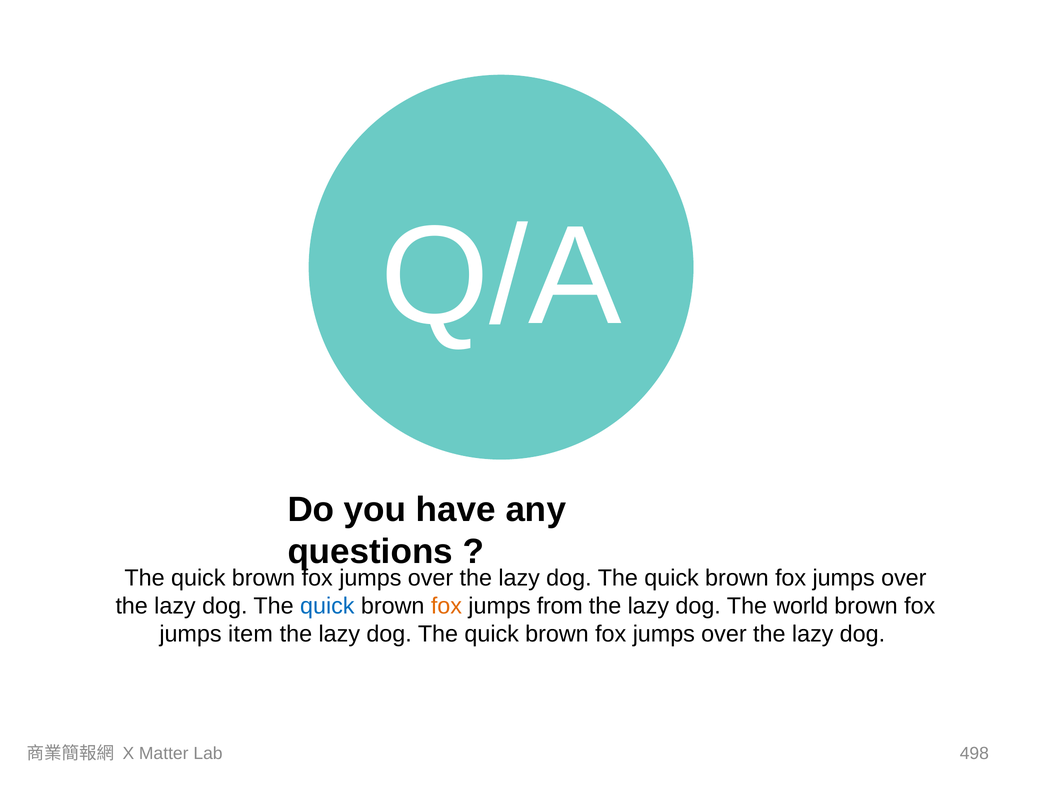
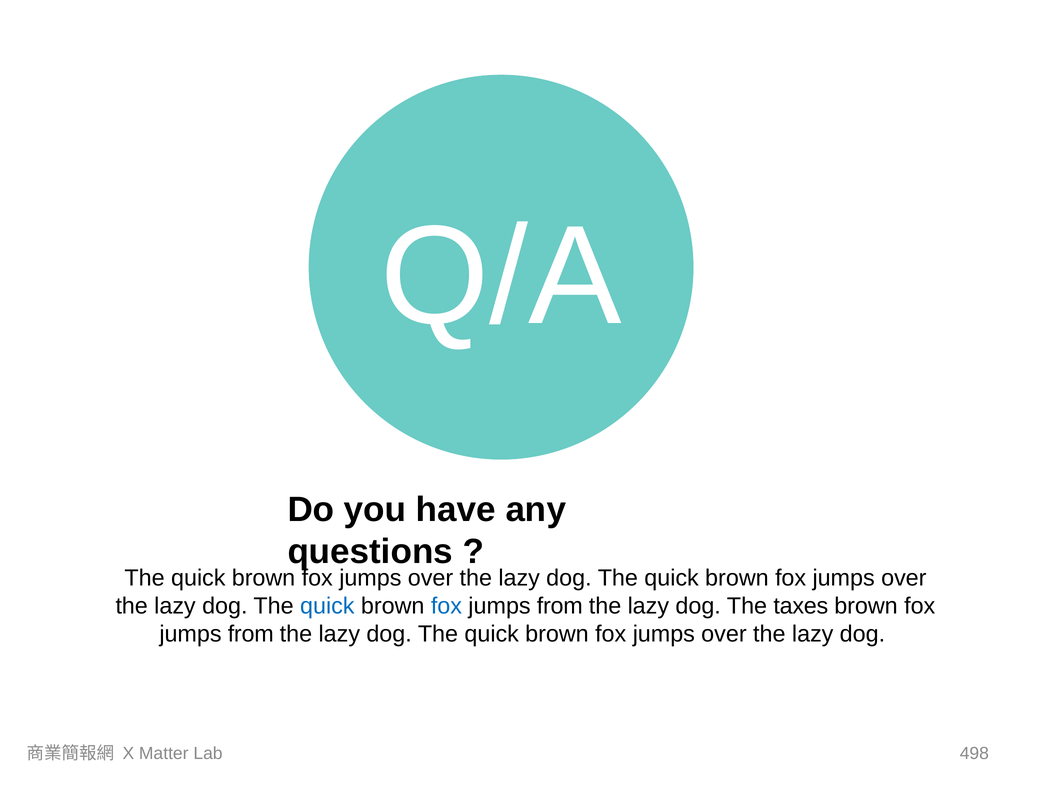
fox colour: orange -> blue (446, 606)
world: world -> taxes (801, 606)
item: item -> from (251, 634)
